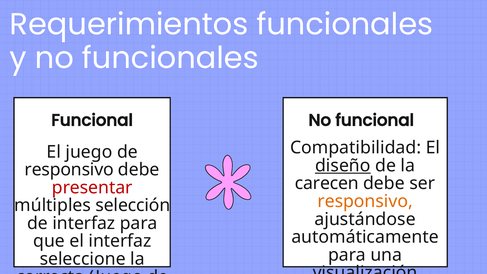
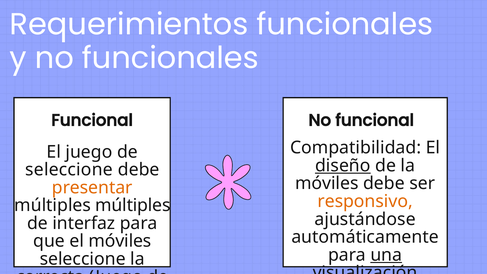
responsivo: responsivo -> seleccione (69, 170)
carecen: carecen -> móviles (327, 183)
presentar colour: red -> orange (92, 188)
múltiples selección: selección -> múltiples (133, 205)
el interfaz: interfaz -> móviles (120, 241)
una underline: none -> present (386, 255)
